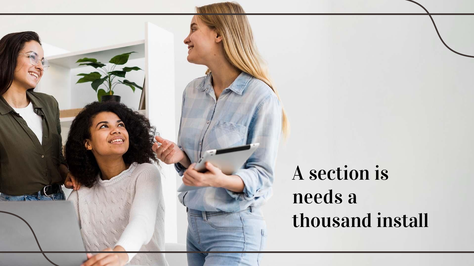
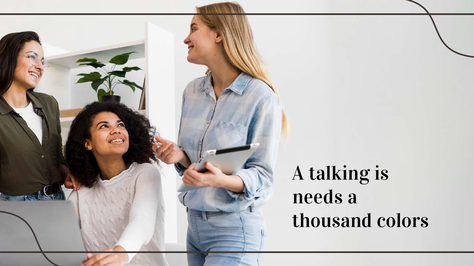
section: section -> talking (339, 174)
install: install -> colors (403, 221)
